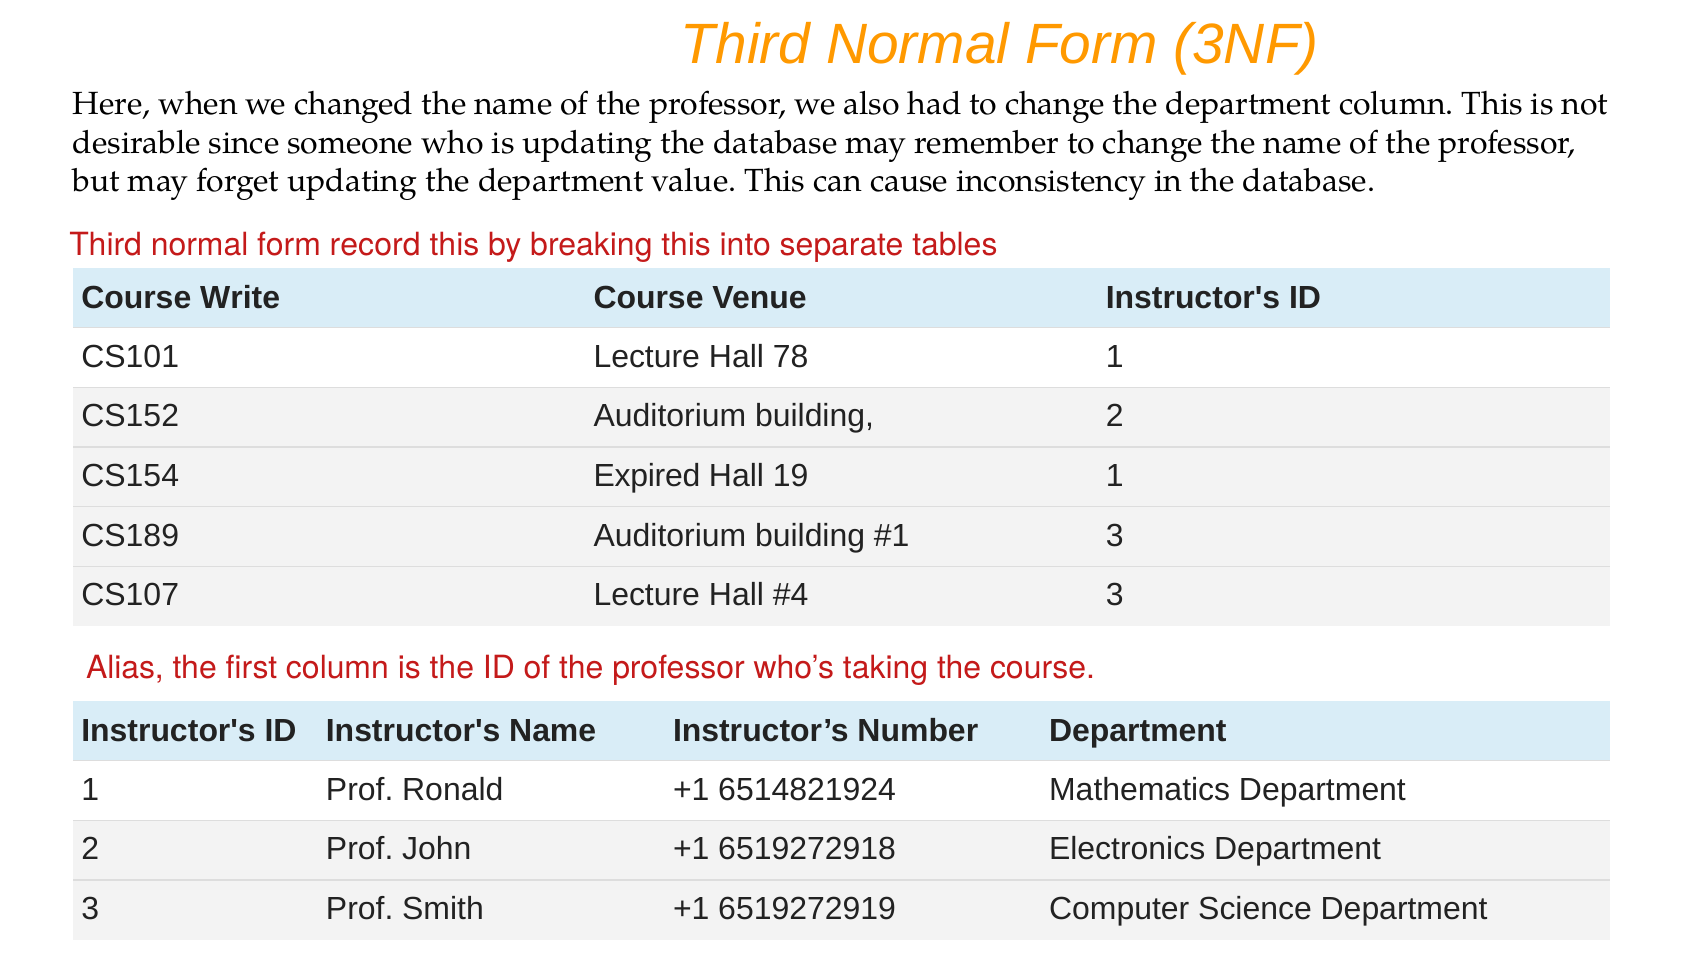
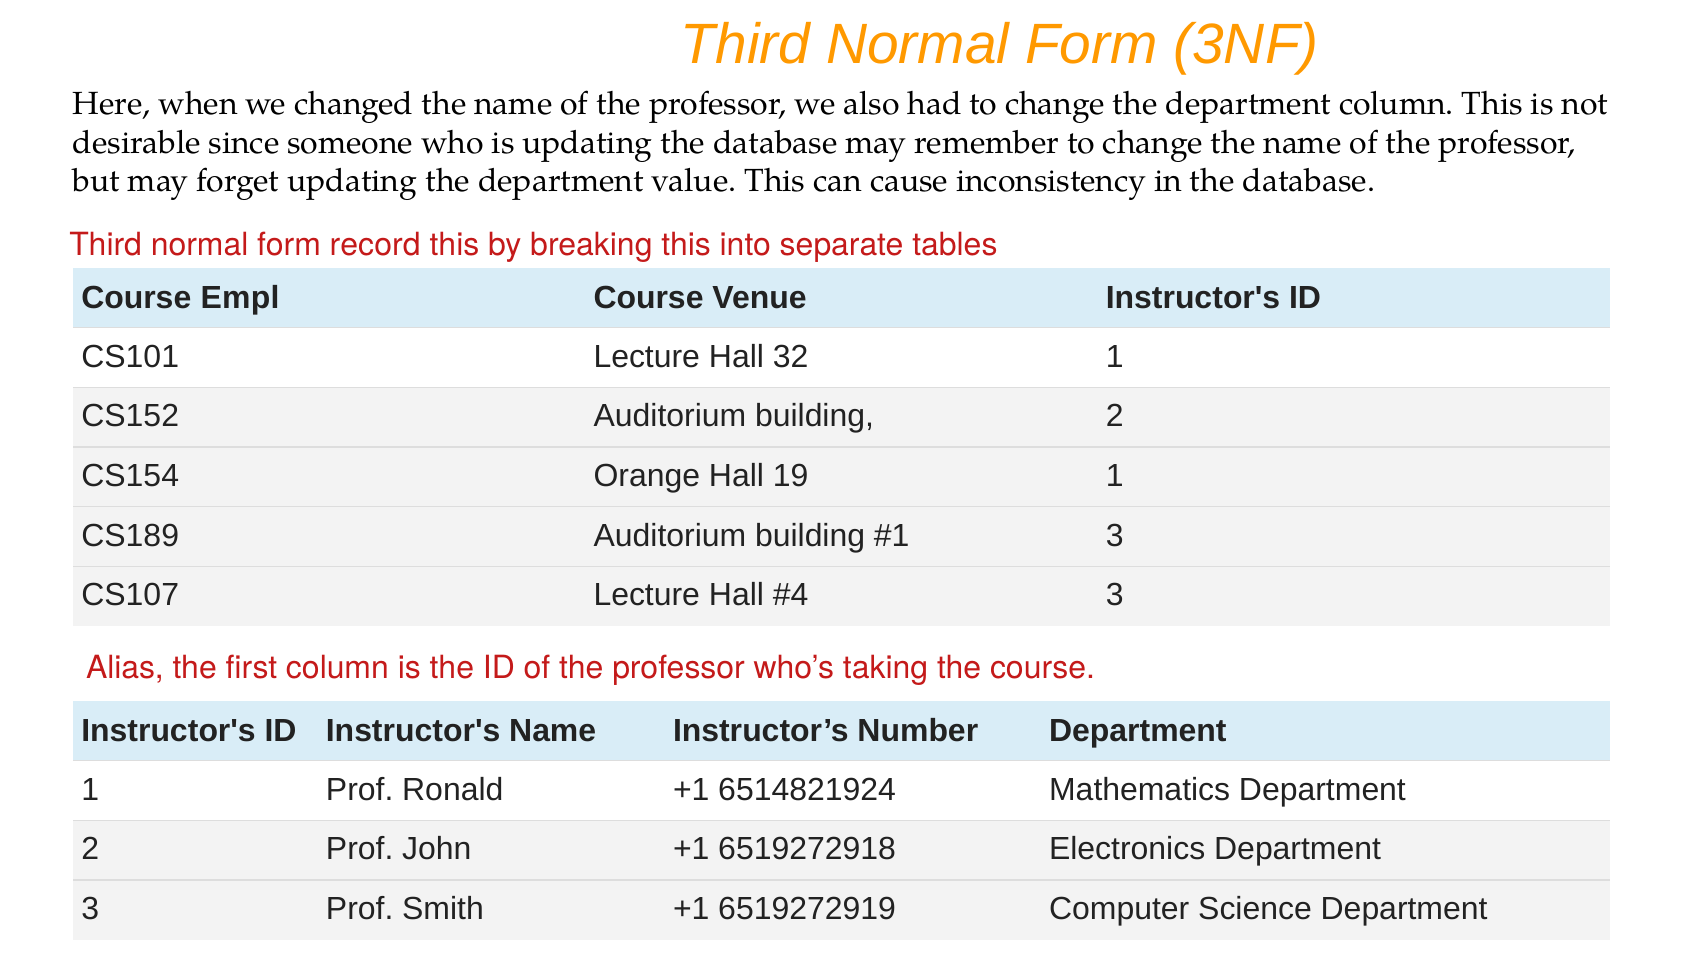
Write: Write -> Empl (240, 298)
78: 78 -> 32 (791, 357)
Expired: Expired -> Orange (647, 476)
